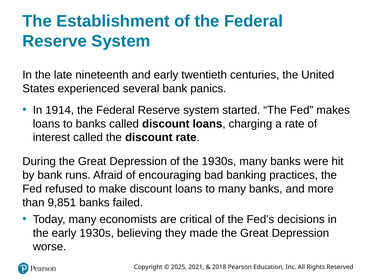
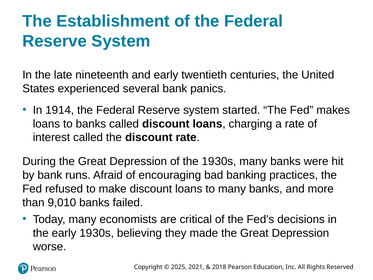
9,851: 9,851 -> 9,010 (62, 202)
